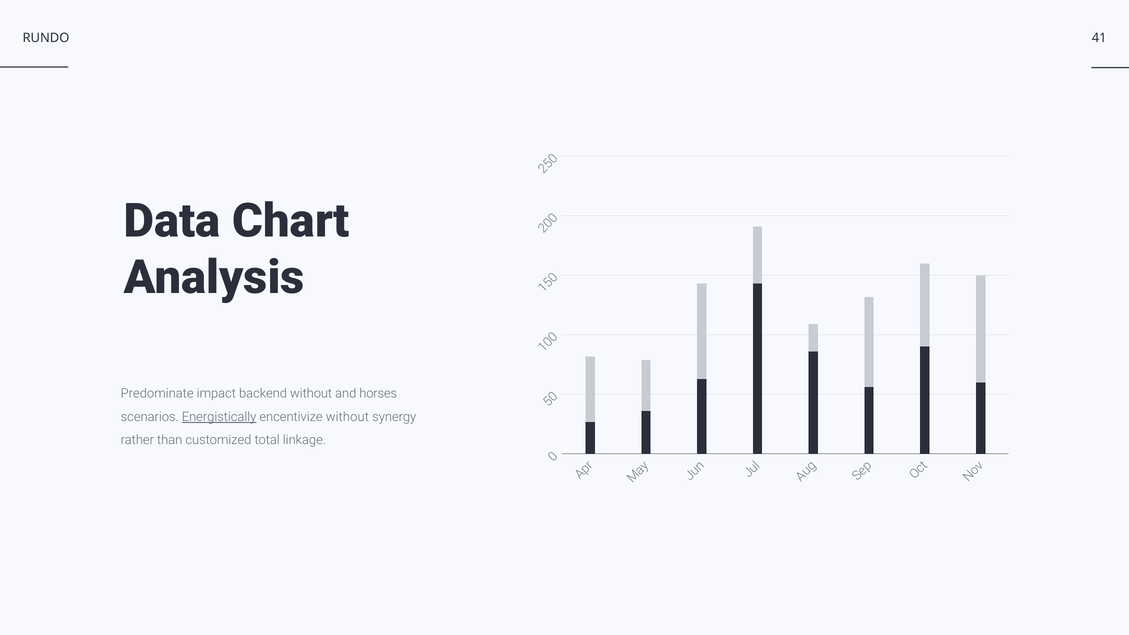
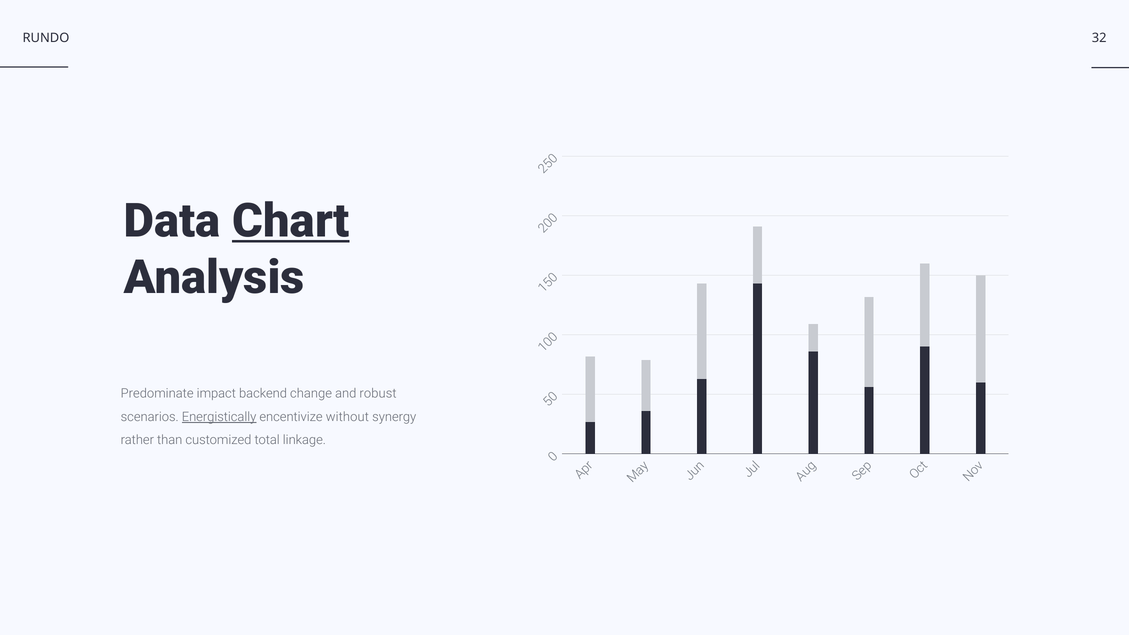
41: 41 -> 32 (1099, 38)
Chart underline: none -> present (291, 221)
backend without: without -> change (311, 394)
horses: horses -> robust (378, 394)
